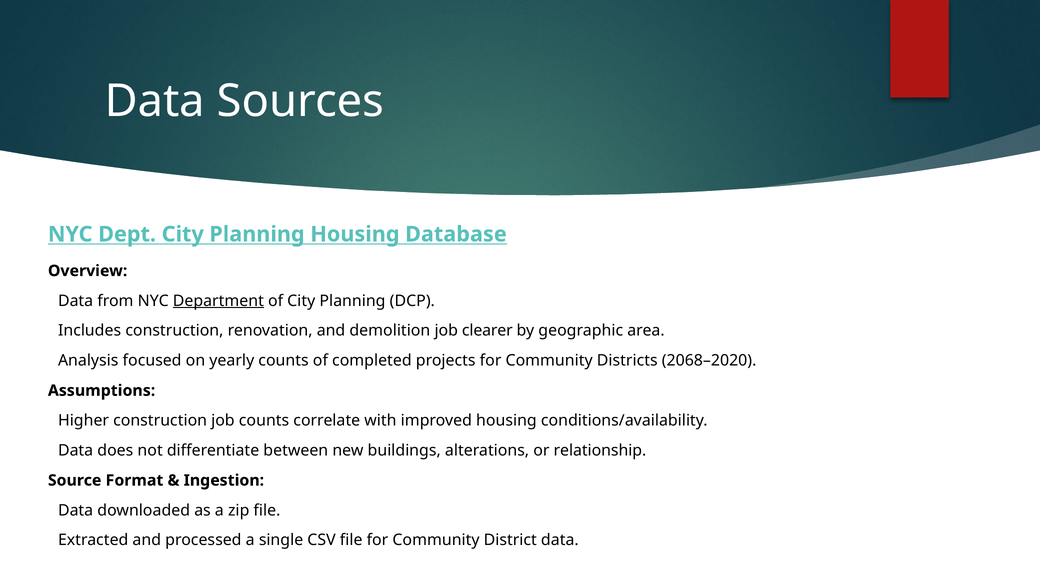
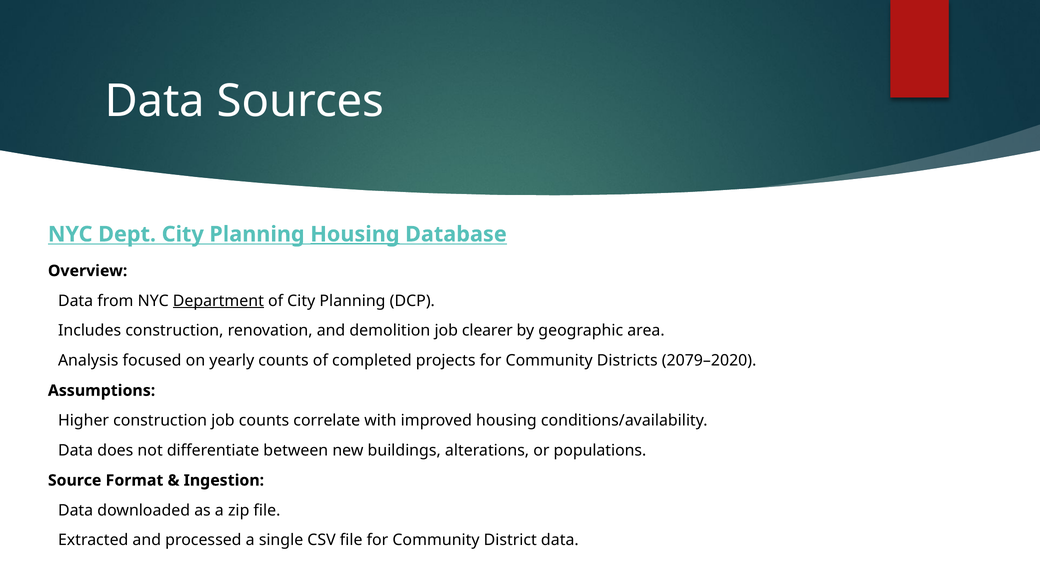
Housing underline: none -> present (355, 234)
2068–2020: 2068–2020 -> 2079–2020 (709, 361)
relationship: relationship -> populations (600, 450)
